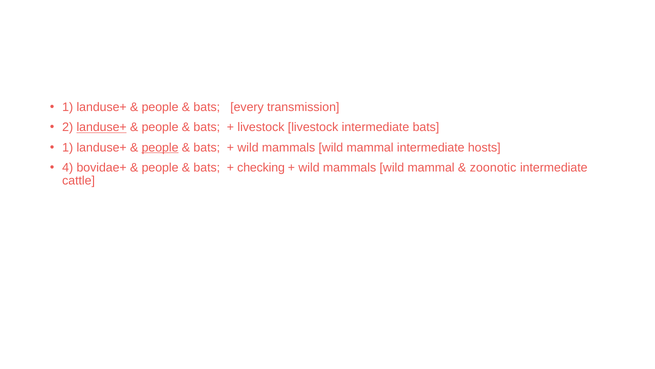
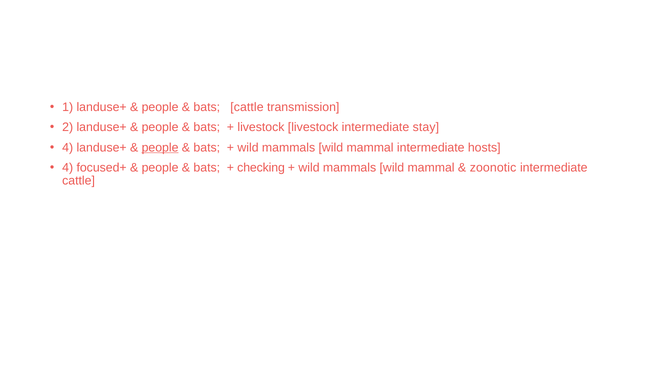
bats every: every -> cattle (247, 107)
landuse+ underline: present -> none (102, 127)
intermediate bats: bats -> stay (426, 127)
1: 1 -> 4 (68, 147)
bovidae+: bovidae+ -> focused+ (102, 167)
